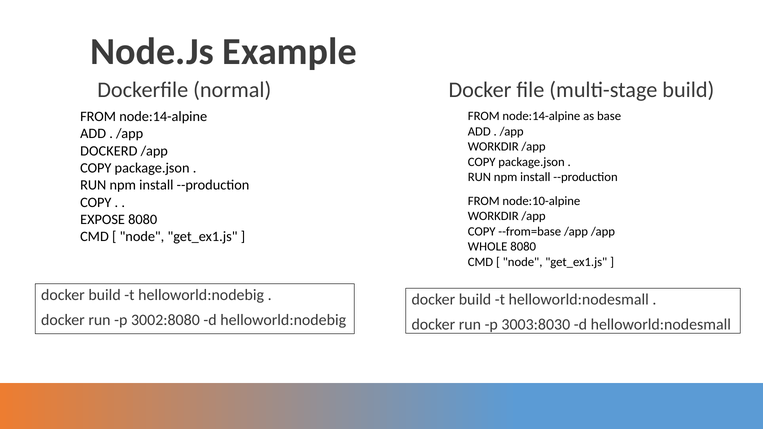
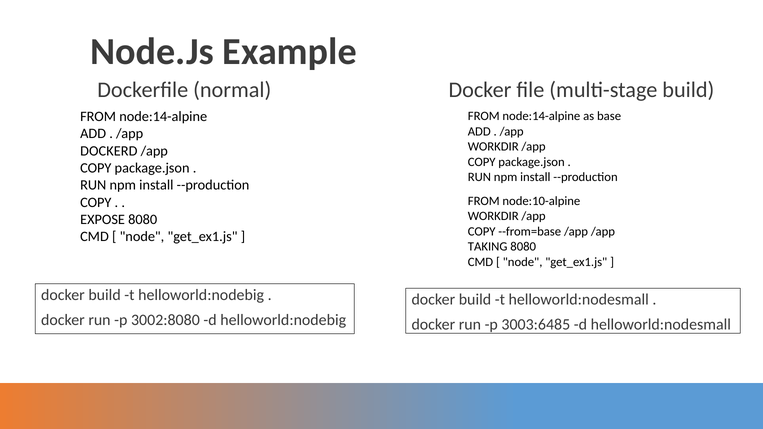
WHOLE: WHOLE -> TAKING (488, 247)
3003:8030: 3003:8030 -> 3003:6485 (536, 325)
